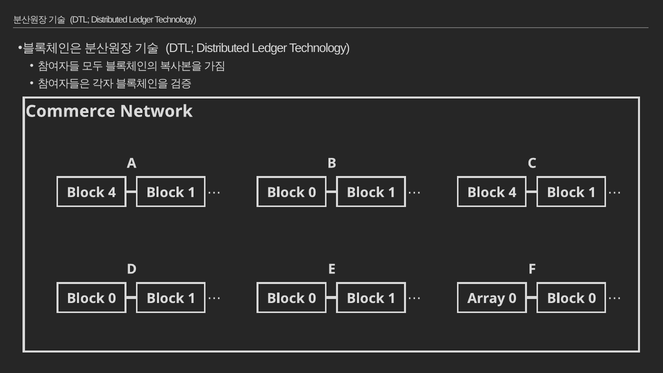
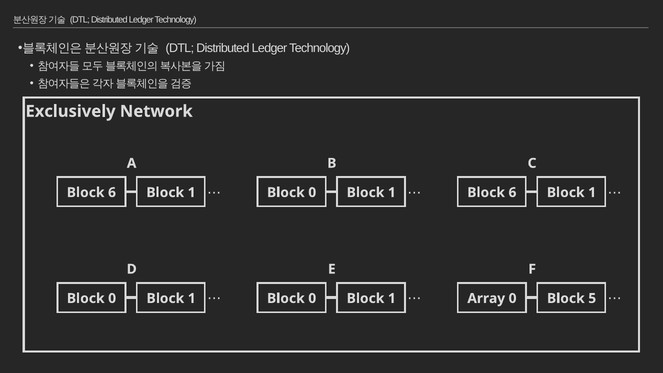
Commerce: Commerce -> Exclusively (71, 111)
4: 4 -> 6 (112, 192)
4: 4 -> 6 (512, 192)
0 Block 0: 0 -> 5 (592, 298)
